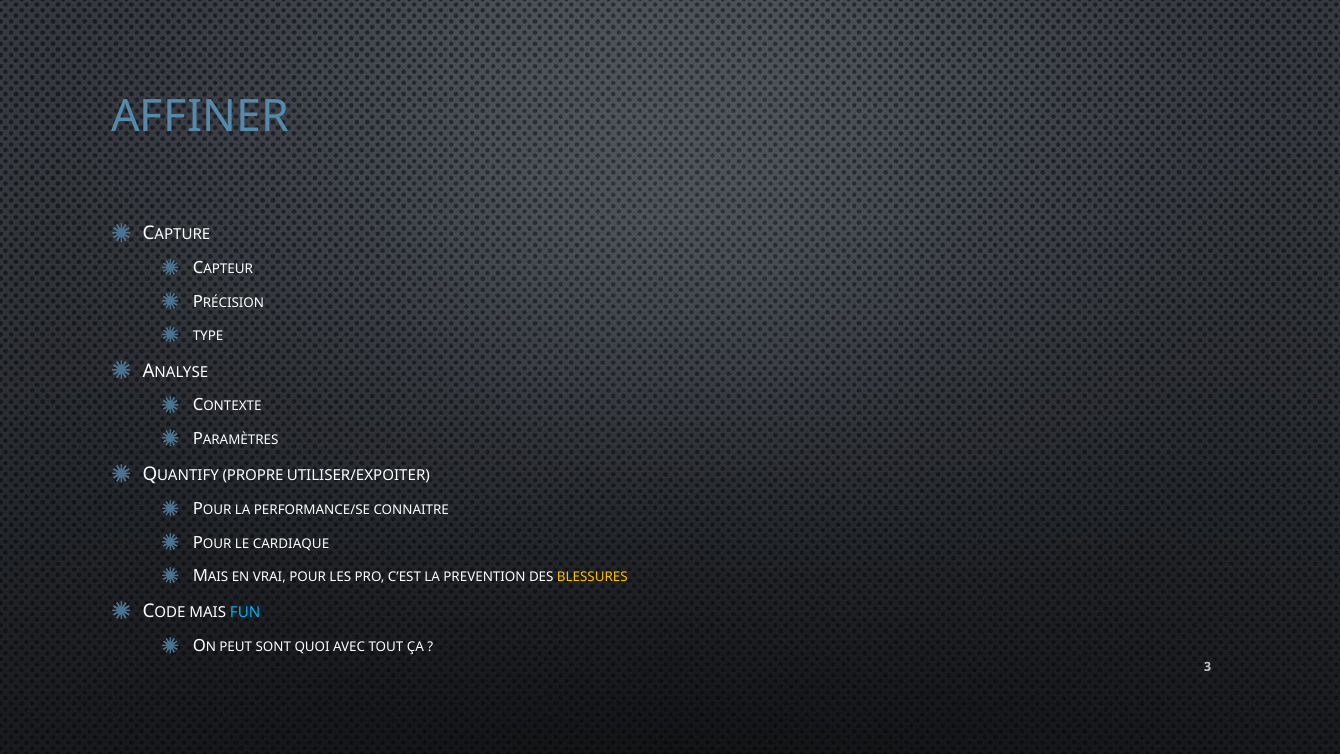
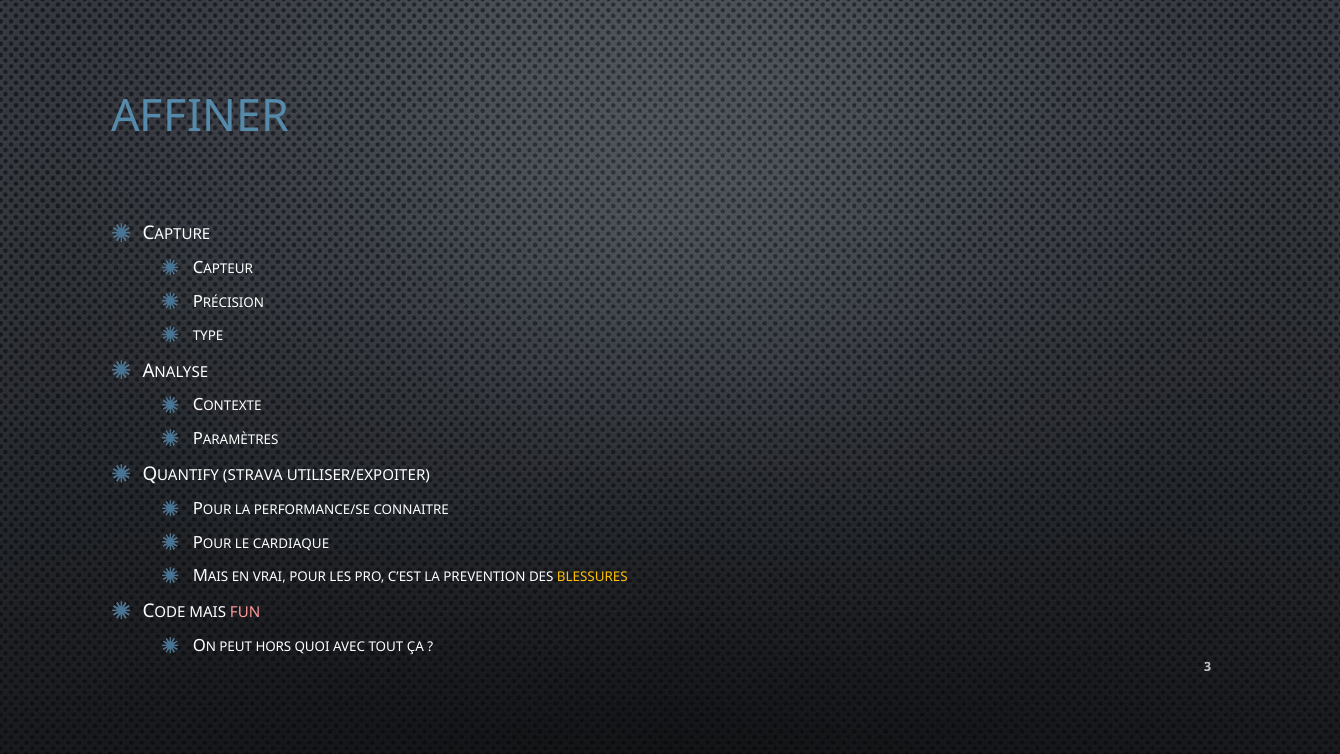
PROPRE: PROPRE -> STRAVA (253, 476)
FUN colour: light blue -> pink (245, 613)
SONT: SONT -> HORS (273, 647)
